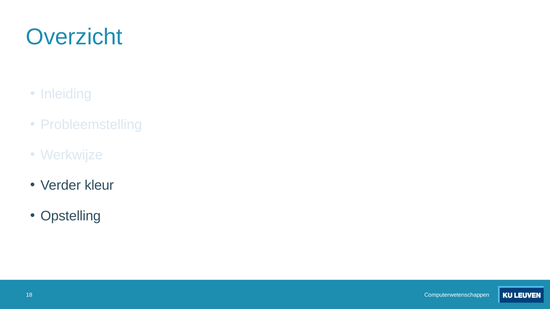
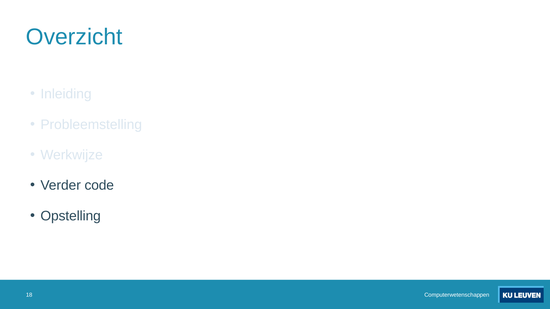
kleur: kleur -> code (99, 186)
